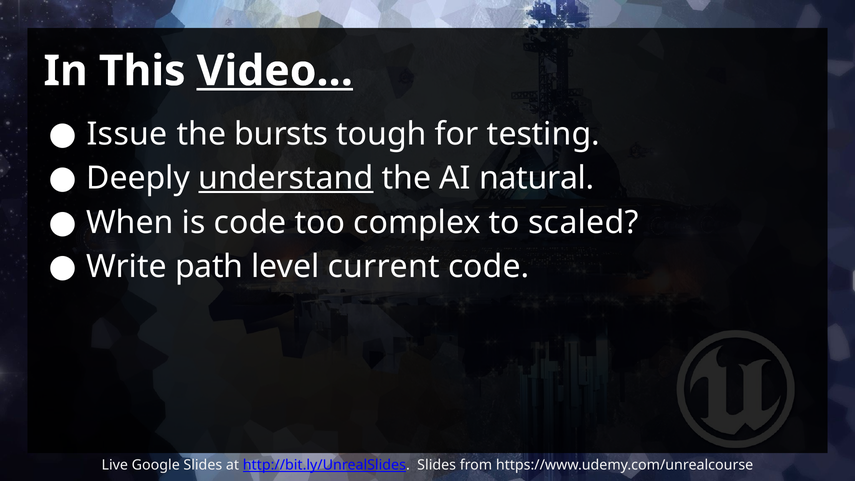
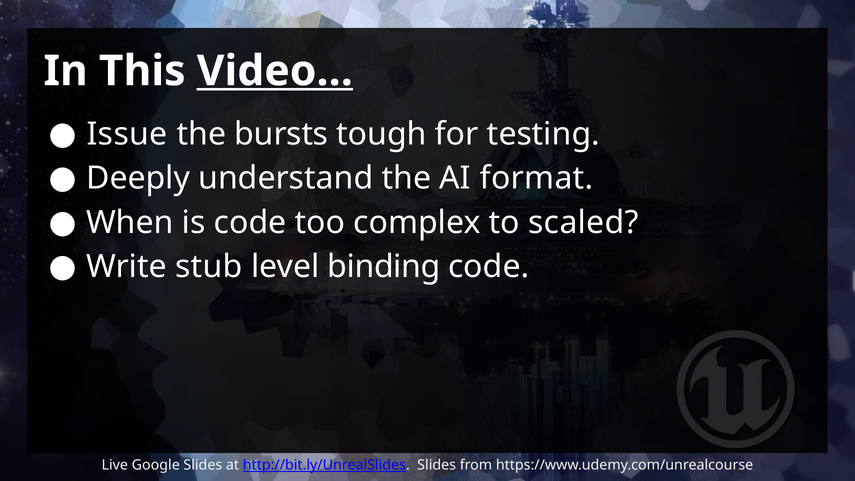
understand underline: present -> none (286, 178)
natural: natural -> format (537, 178)
path: path -> stub (209, 267)
current: current -> binding (384, 267)
